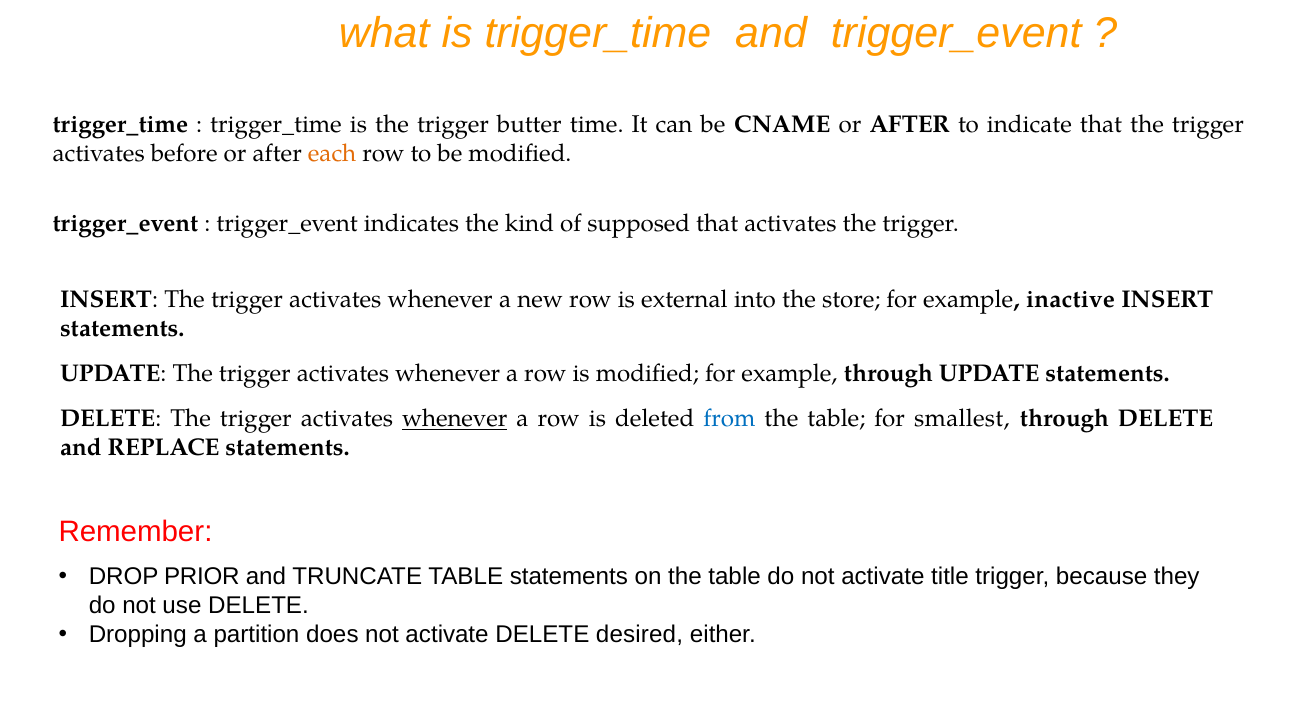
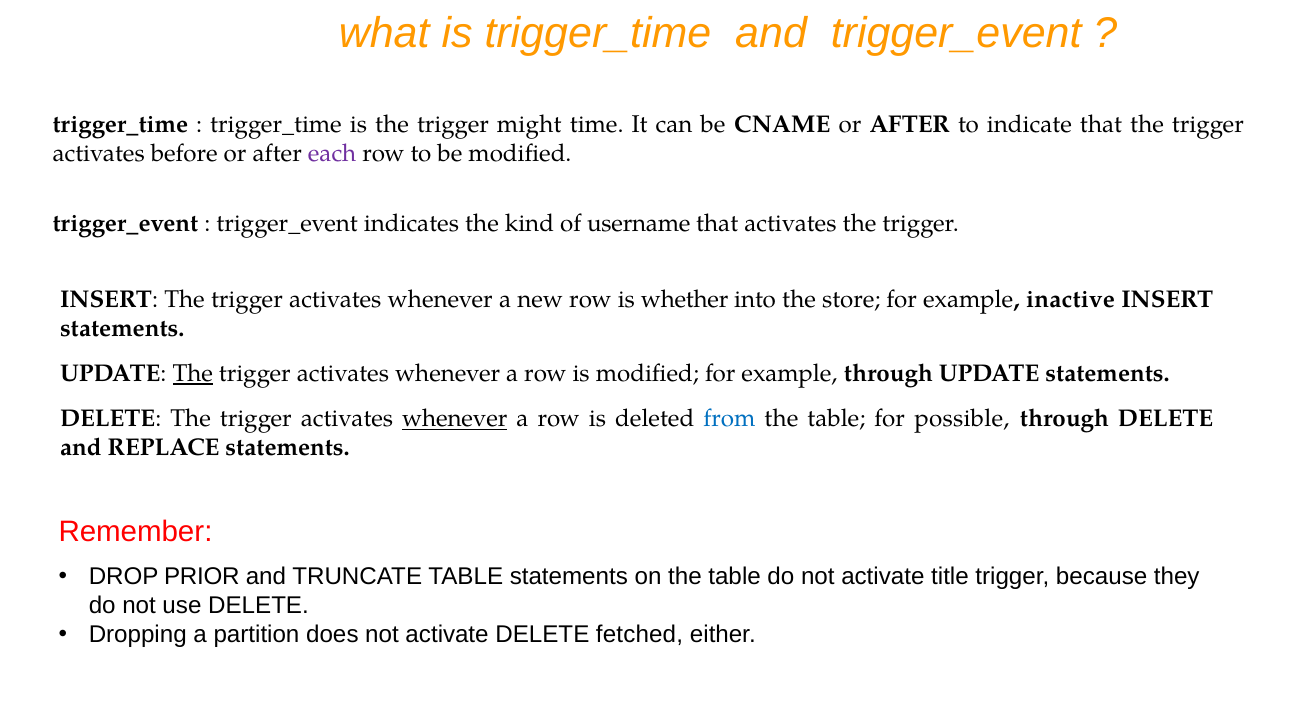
butter: butter -> might (529, 125)
each colour: orange -> purple (332, 154)
supposed: supposed -> username (639, 224)
external: external -> whether (685, 300)
The underline: none -> present (193, 374)
smallest: smallest -> possible (962, 419)
desired: desired -> fetched (639, 634)
